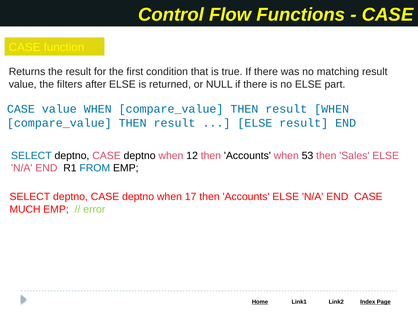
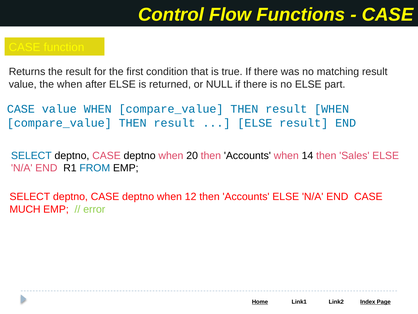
the filters: filters -> when (70, 84)
12: 12 -> 20 (192, 155)
53: 53 -> 14 (307, 155)
17: 17 -> 12 (191, 196)
